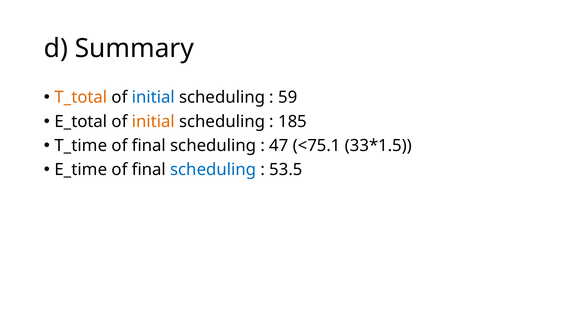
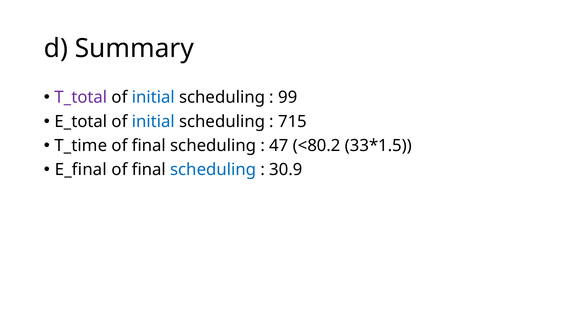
T_total colour: orange -> purple (81, 97)
59: 59 -> 99 (288, 97)
initial colour: orange -> blue (153, 121)
185: 185 -> 715 (293, 121)
<75.1: <75.1 -> <80.2 (317, 145)
E_time: E_time -> E_final (81, 169)
53.5: 53.5 -> 30.9 (286, 169)
